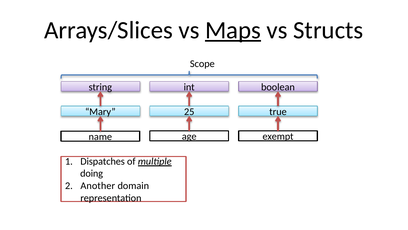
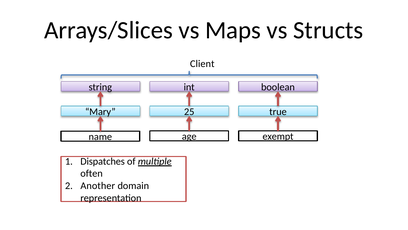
Maps underline: present -> none (233, 30)
Scope: Scope -> Client (202, 64)
doing: doing -> often (92, 173)
